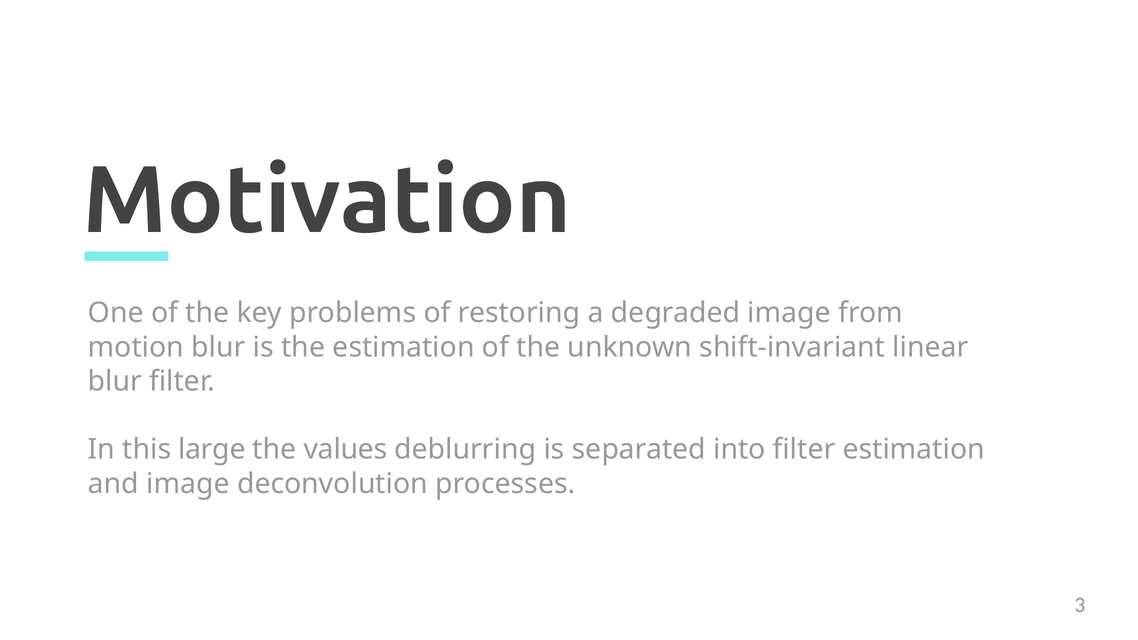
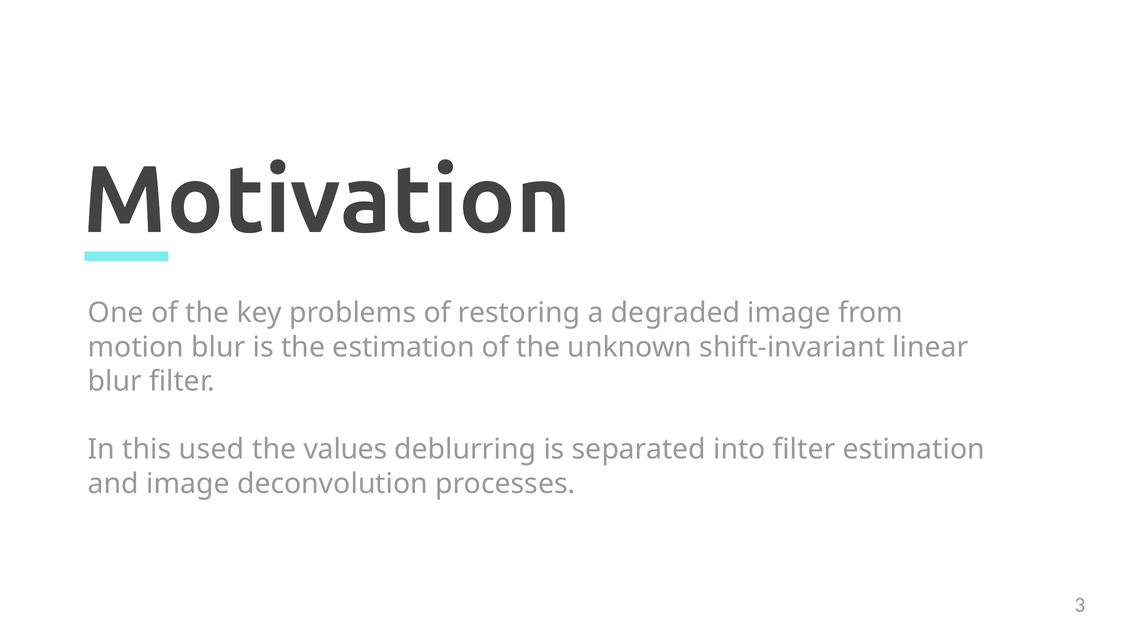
large: large -> used (212, 450)
